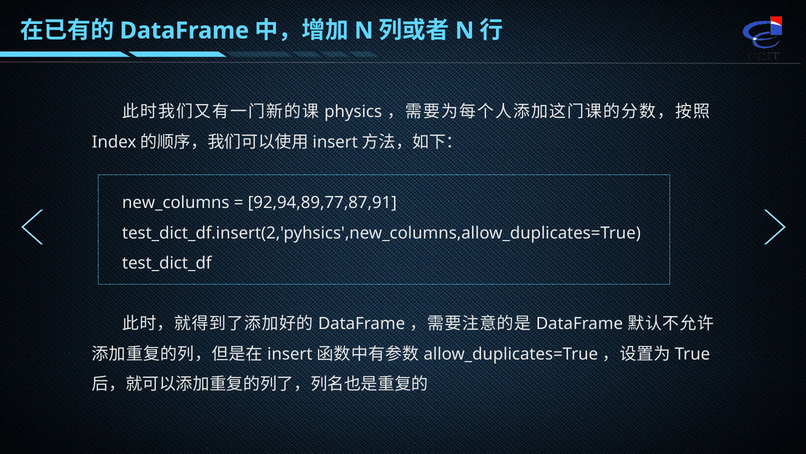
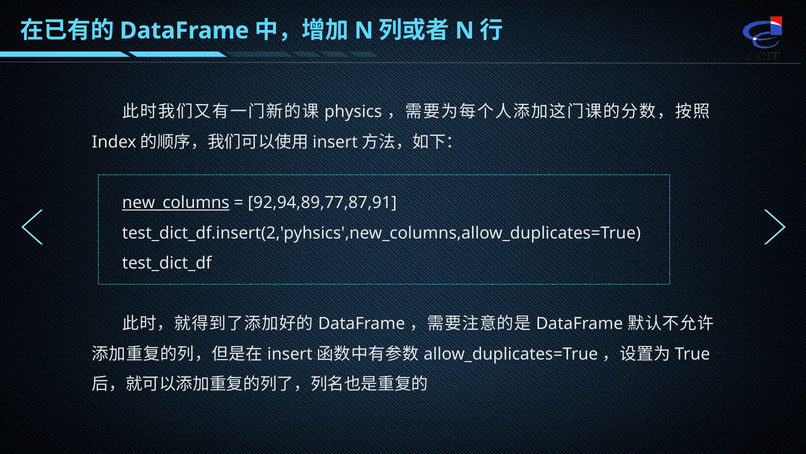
new_columns underline: none -> present (176, 202)
